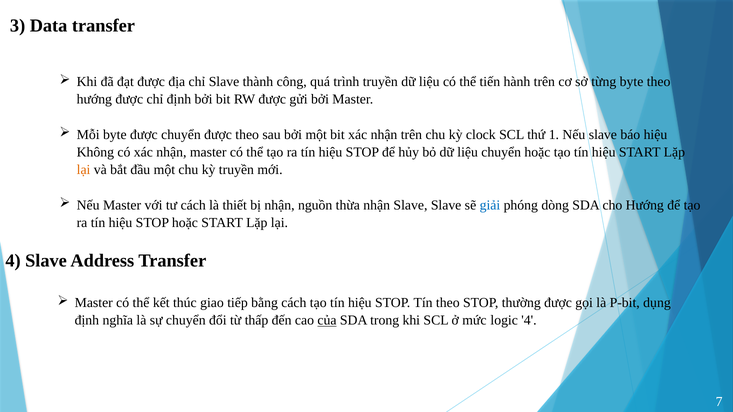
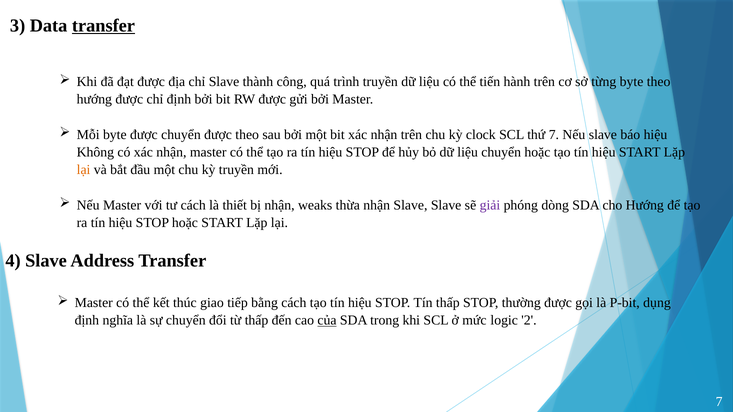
transfer underline: none -> present (103, 26)
thứ 1: 1 -> 7 (554, 135)
nguồn: nguồn -> weaks (315, 205)
giải colour: blue -> purple (490, 205)
Tín theo: theo -> thấp (448, 303)
logic 4: 4 -> 2 (529, 321)
